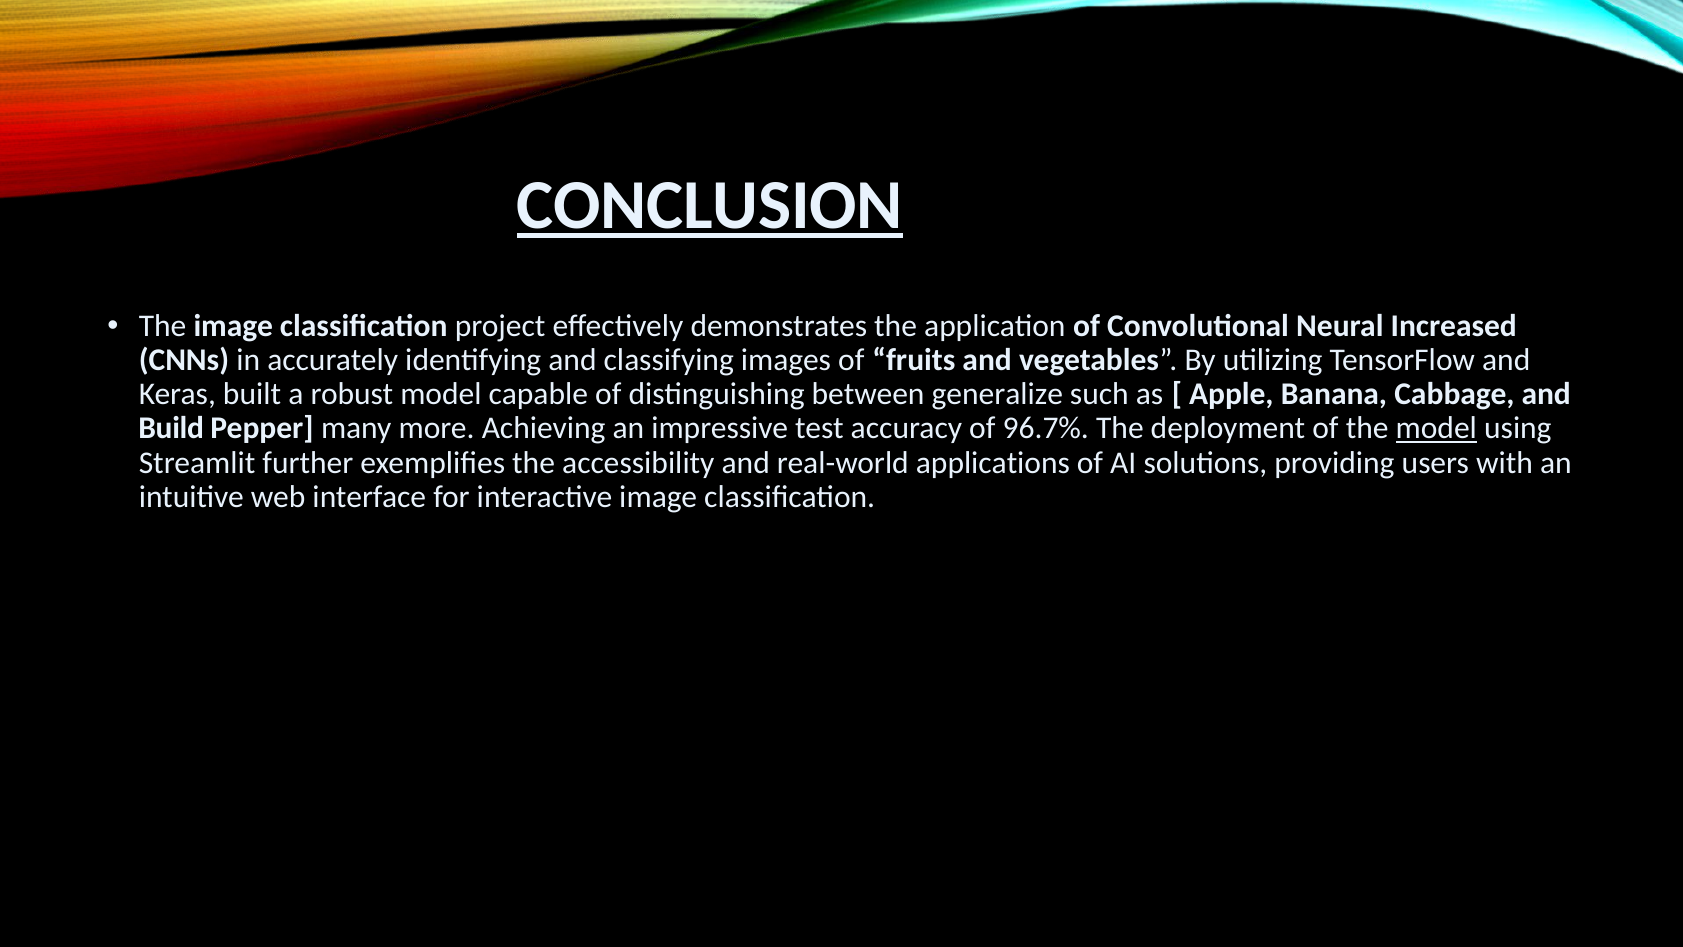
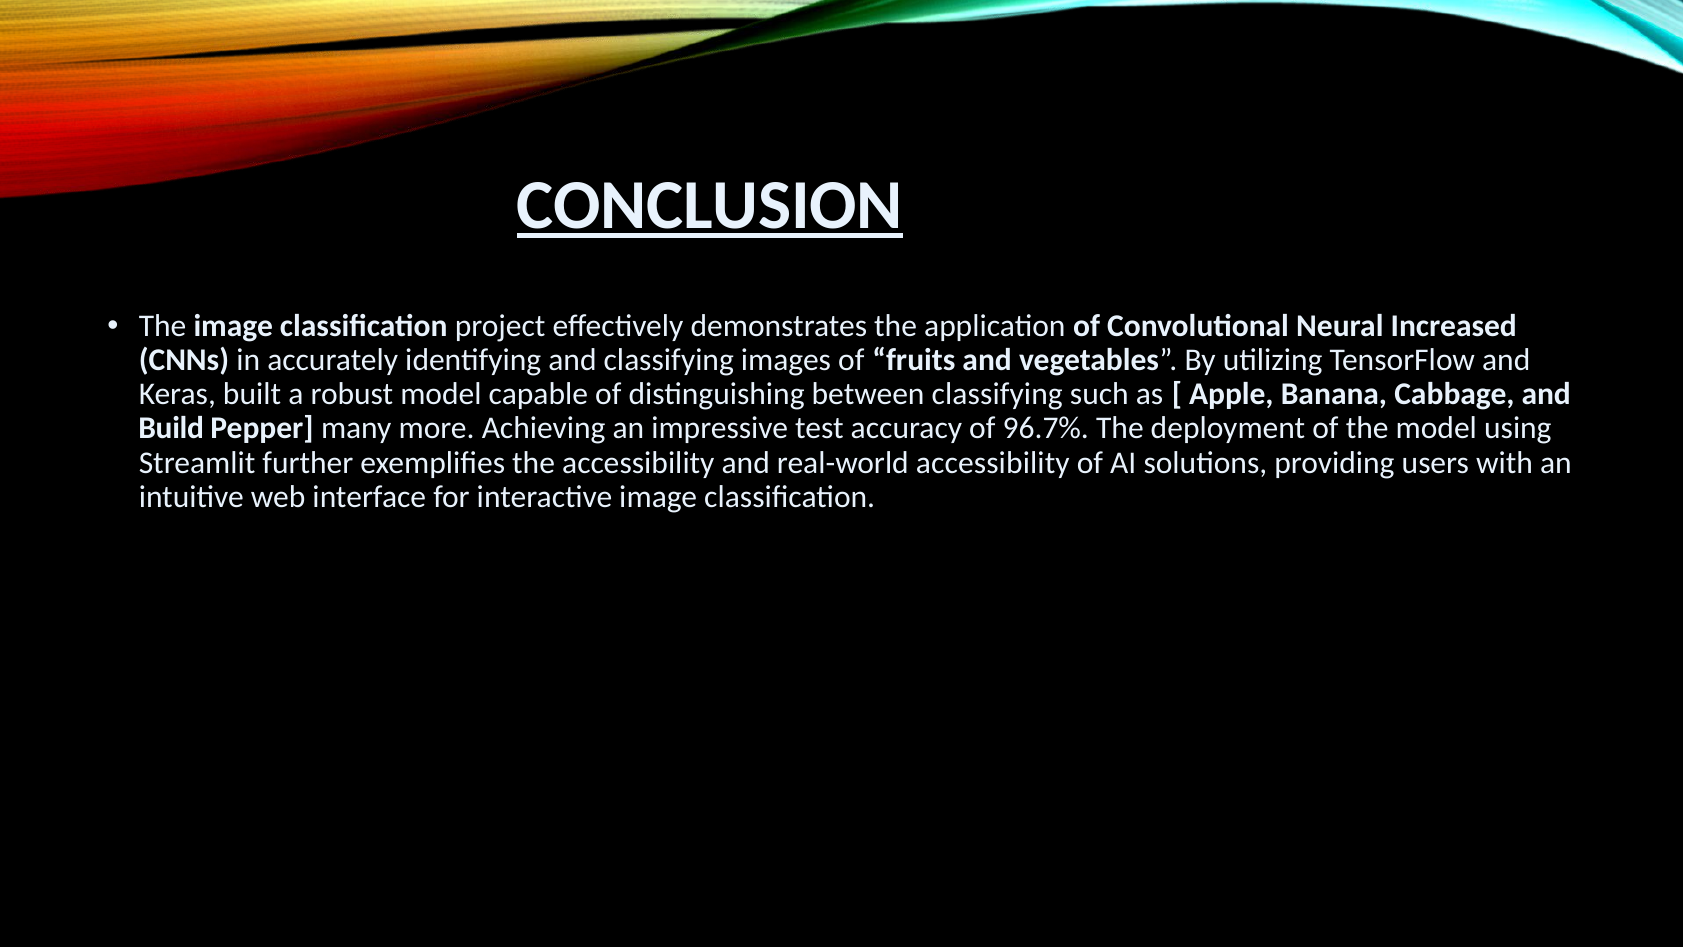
between generalize: generalize -> classifying (997, 394)
model underline: present -> none (1436, 428)
real-world applications: applications -> accessibility (993, 462)
